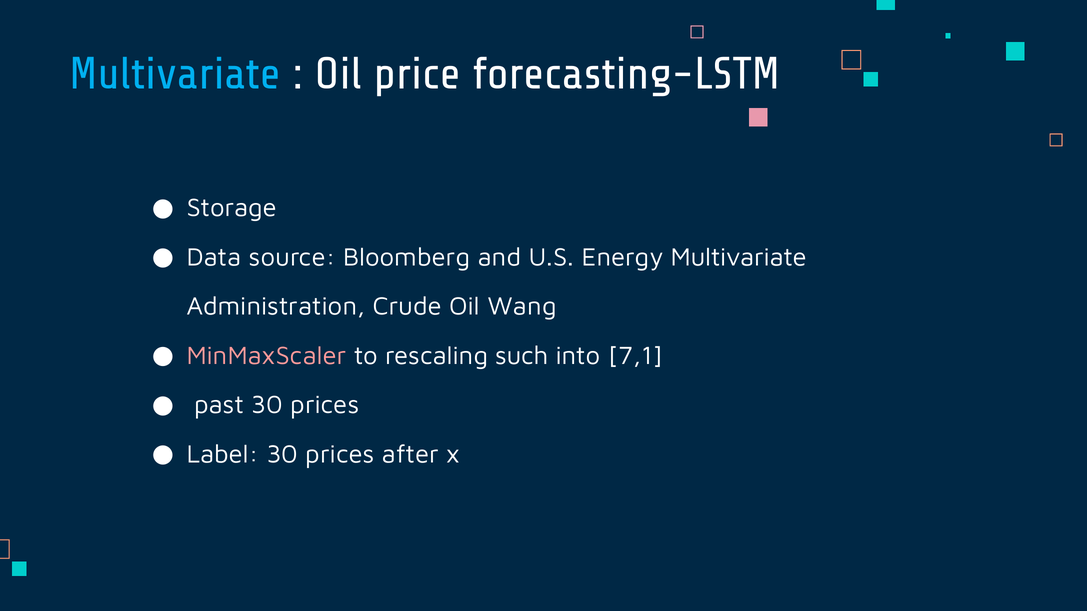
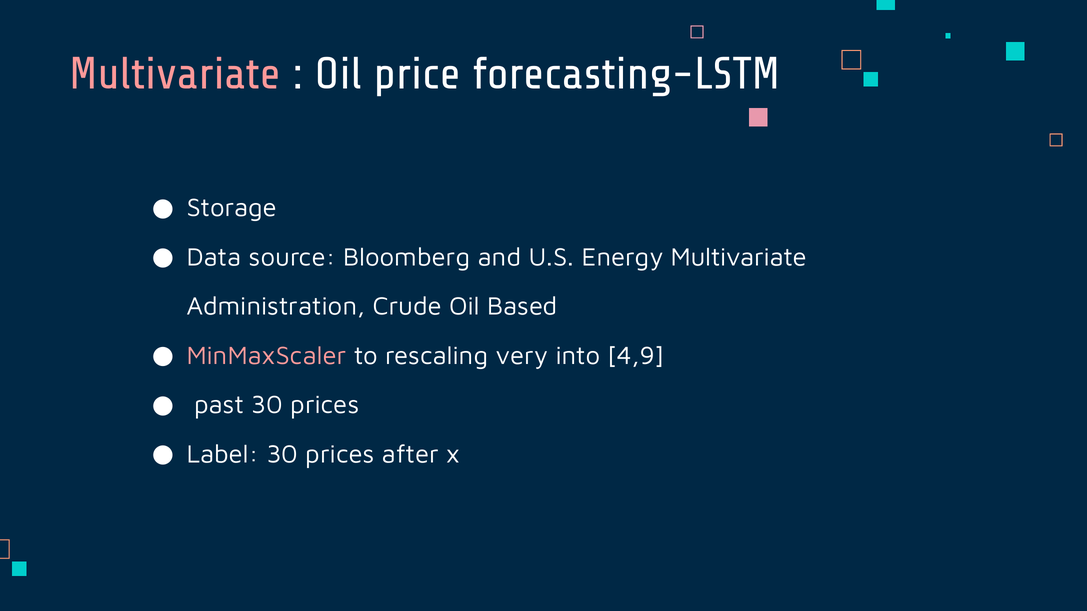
Multivariate colour: light blue -> pink (175, 74)
Wang: Wang -> Based (522, 307)
such: such -> very (522, 356)
7,1: 7,1 -> 4,9 (636, 356)
